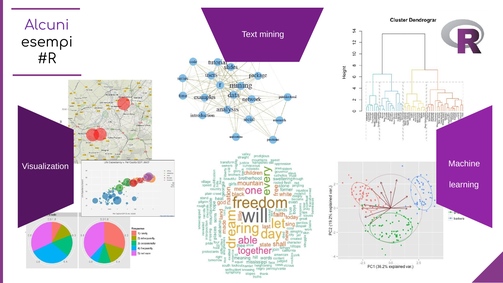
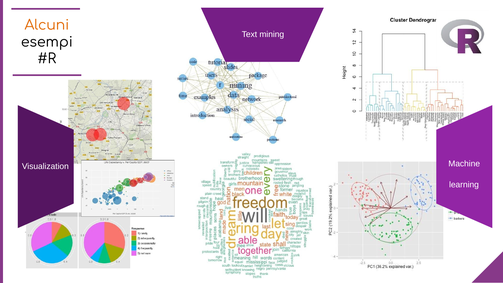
Alcuni colour: purple -> orange (47, 25)
